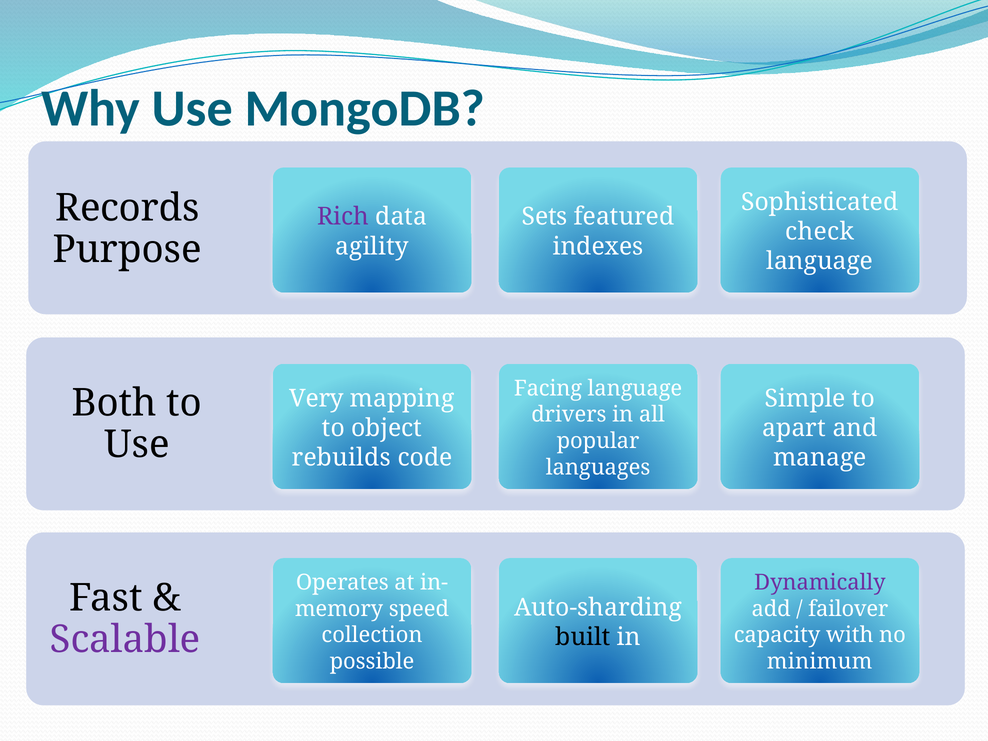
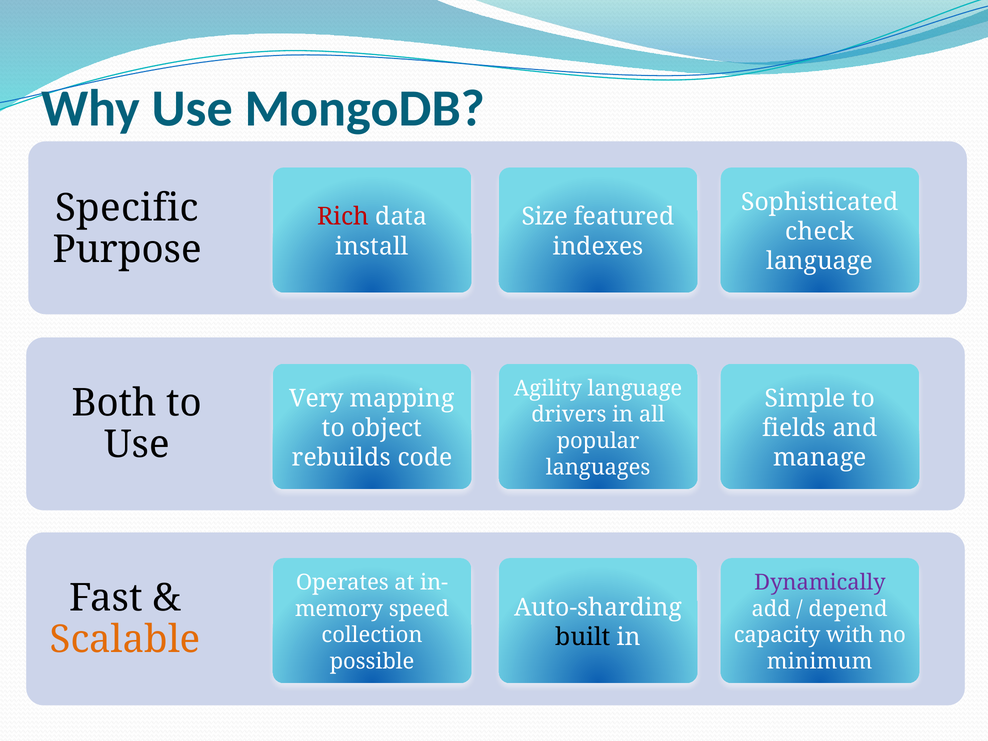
Records: Records -> Specific (127, 208)
Rich colour: purple -> red (343, 217)
Sets: Sets -> Size (545, 217)
agility: agility -> install (372, 246)
Facing: Facing -> Agility (548, 388)
apart: apart -> fields (794, 428)
failover: failover -> depend (848, 609)
Scalable colour: purple -> orange (125, 639)
